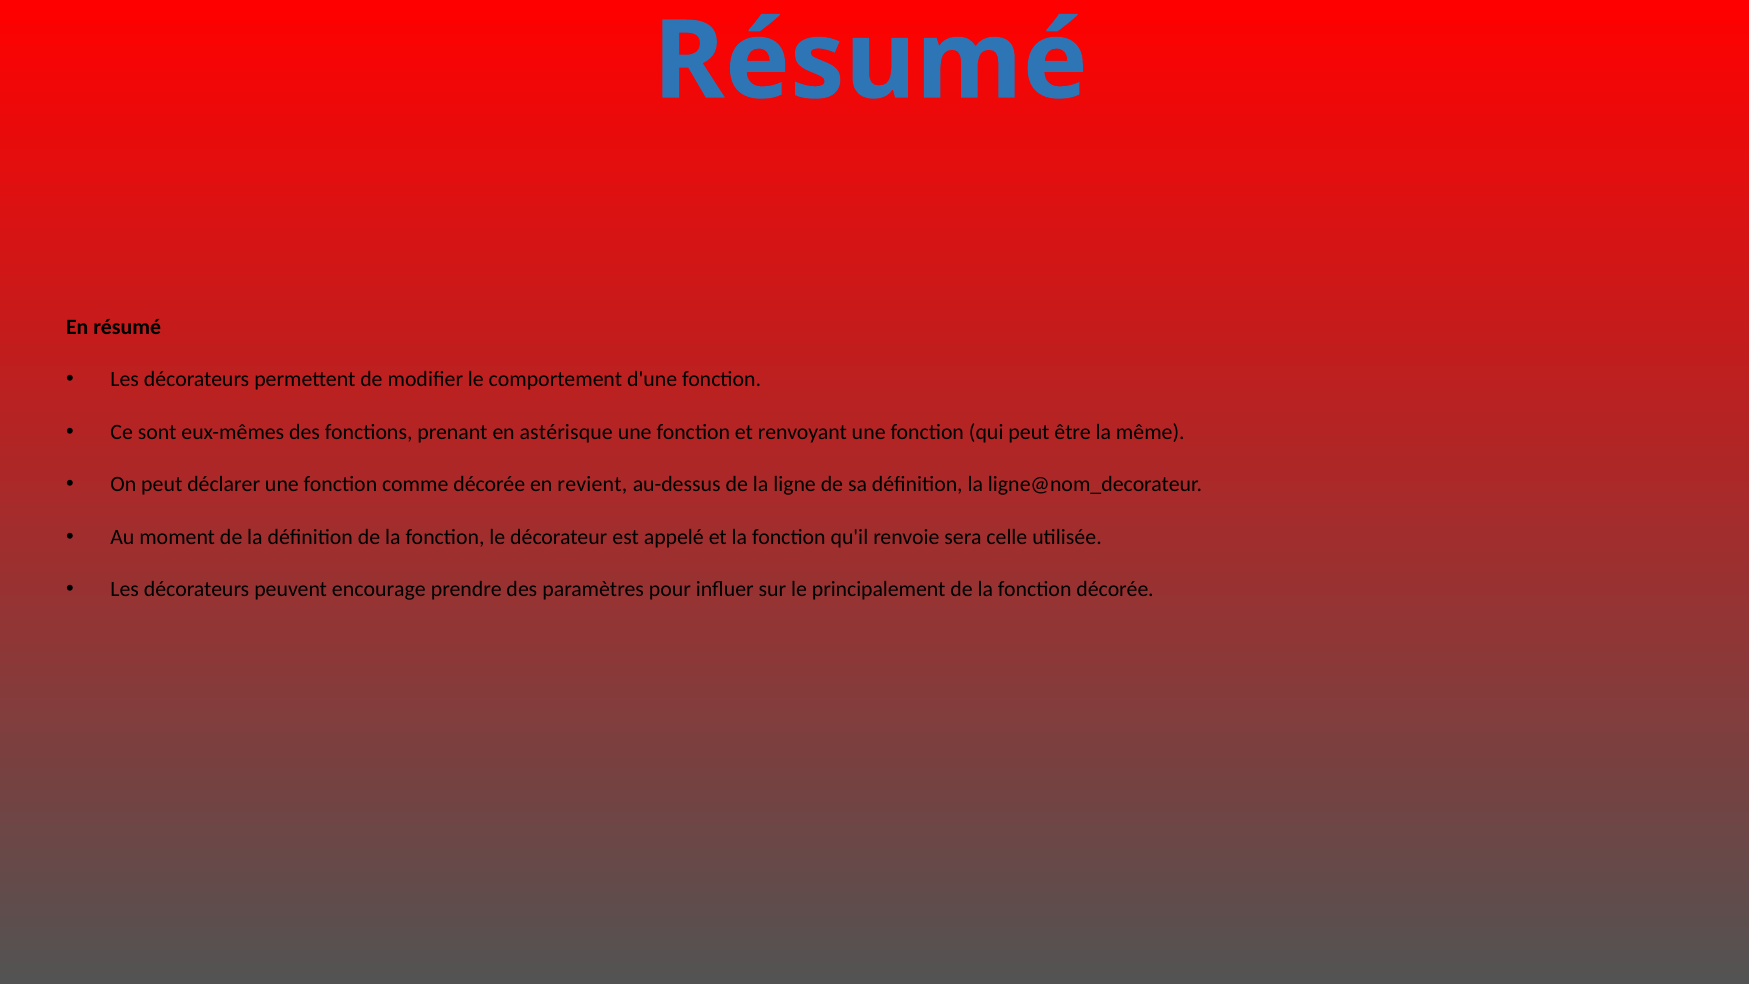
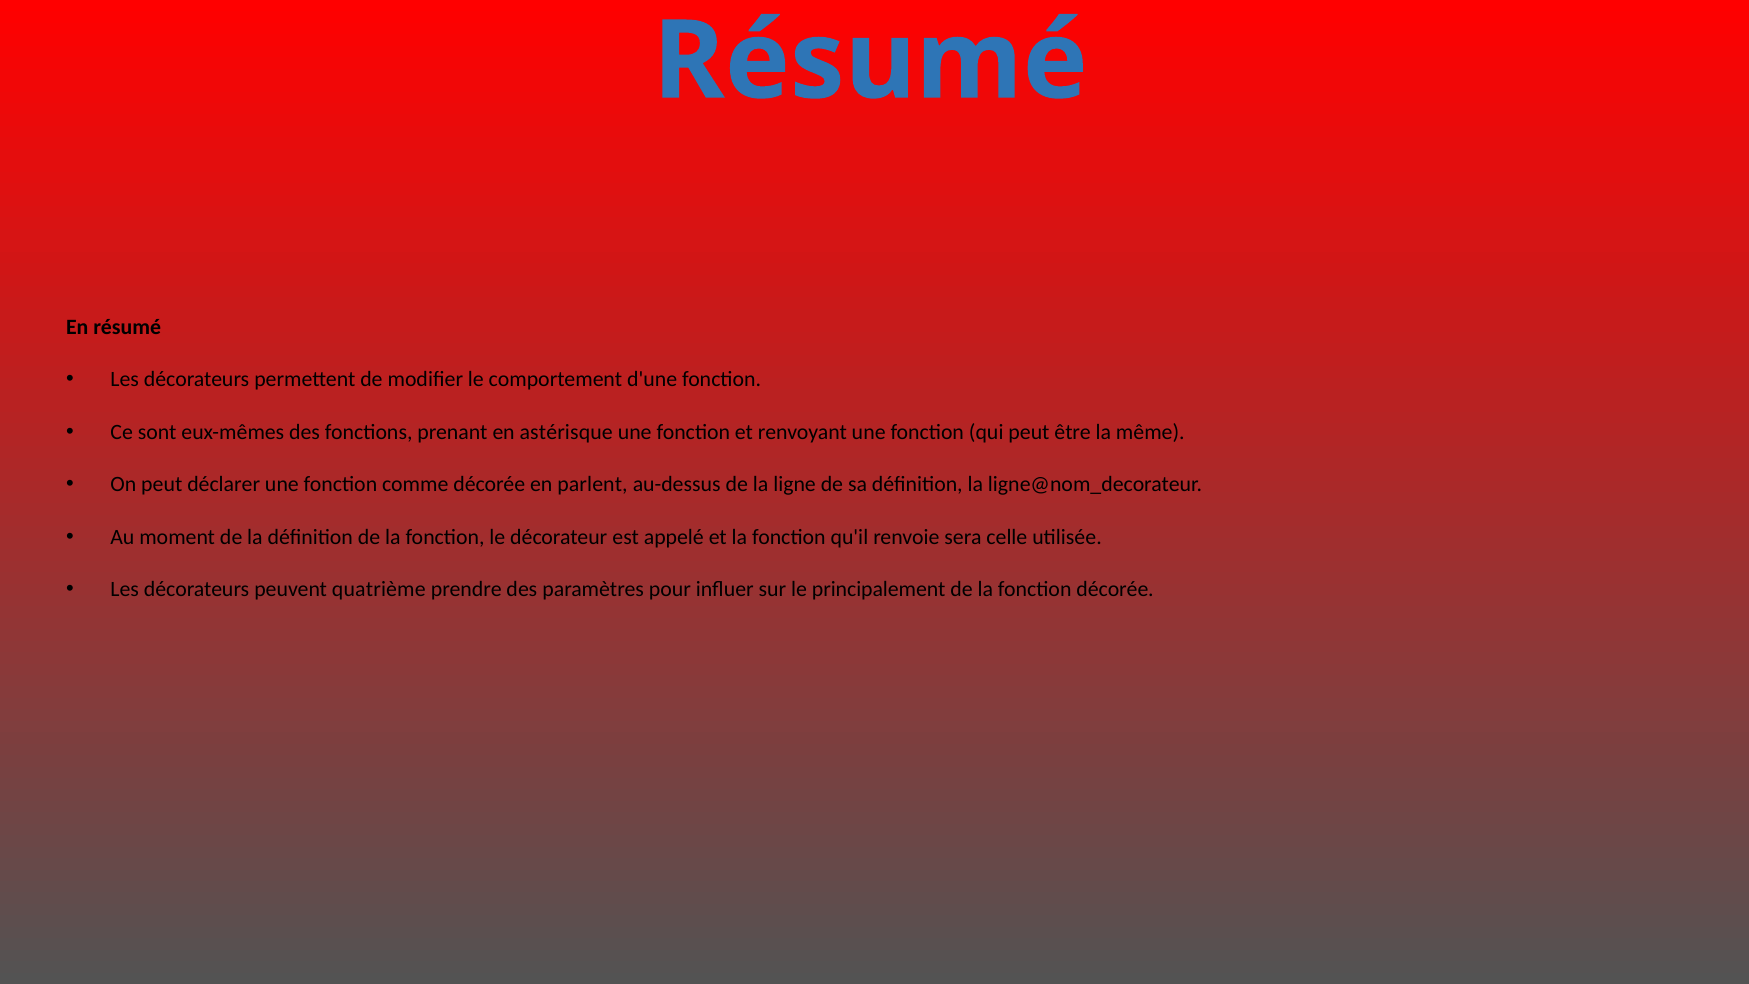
revient: revient -> parlent (592, 485)
encourage: encourage -> quatrième (379, 589)
